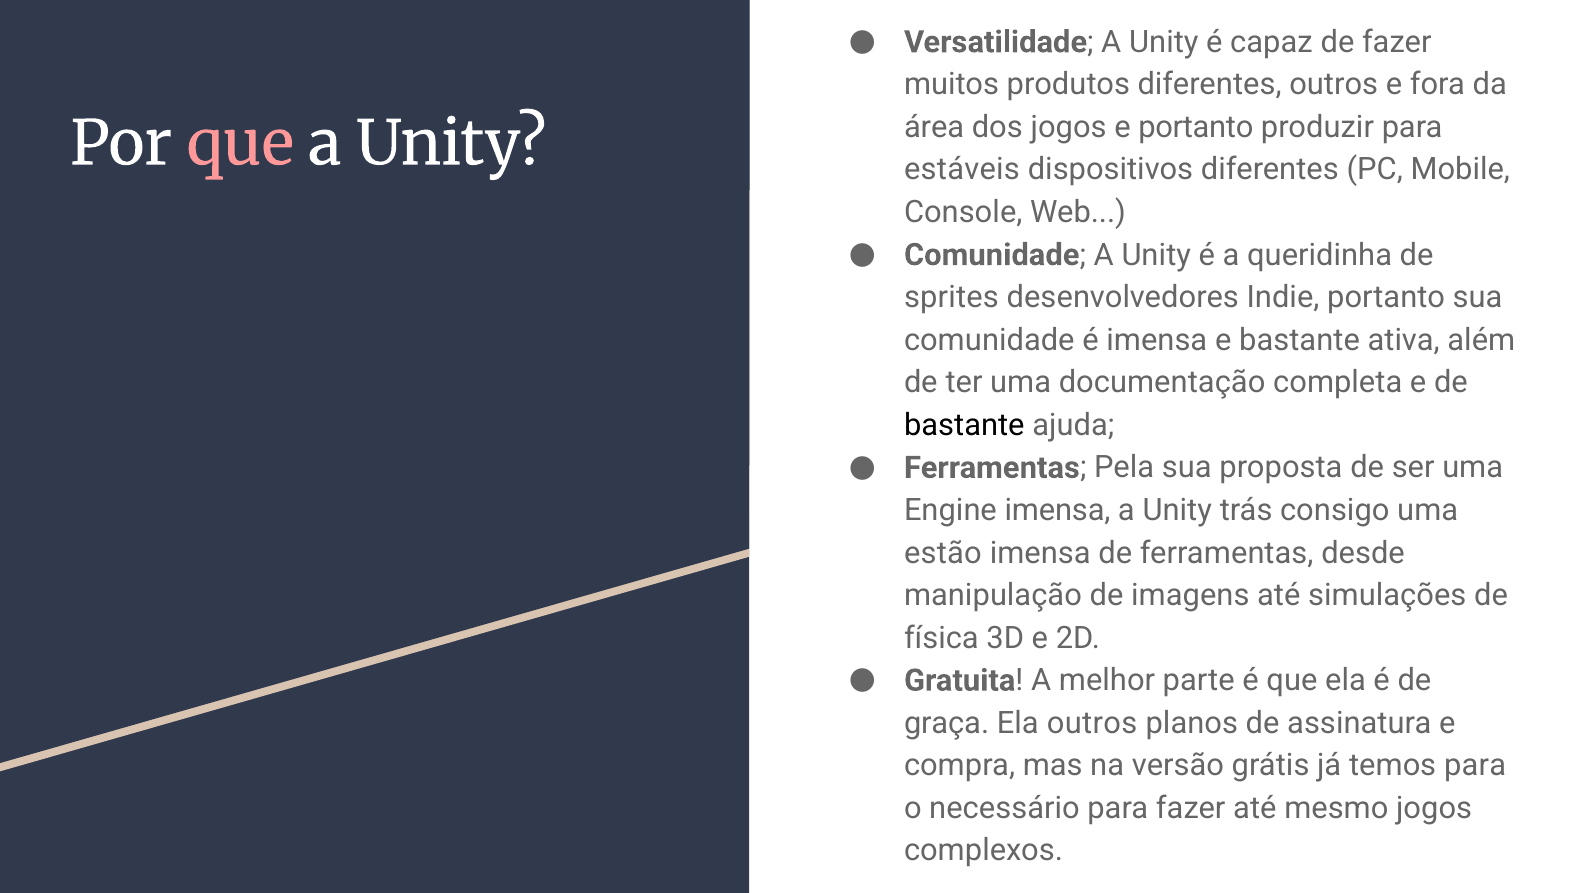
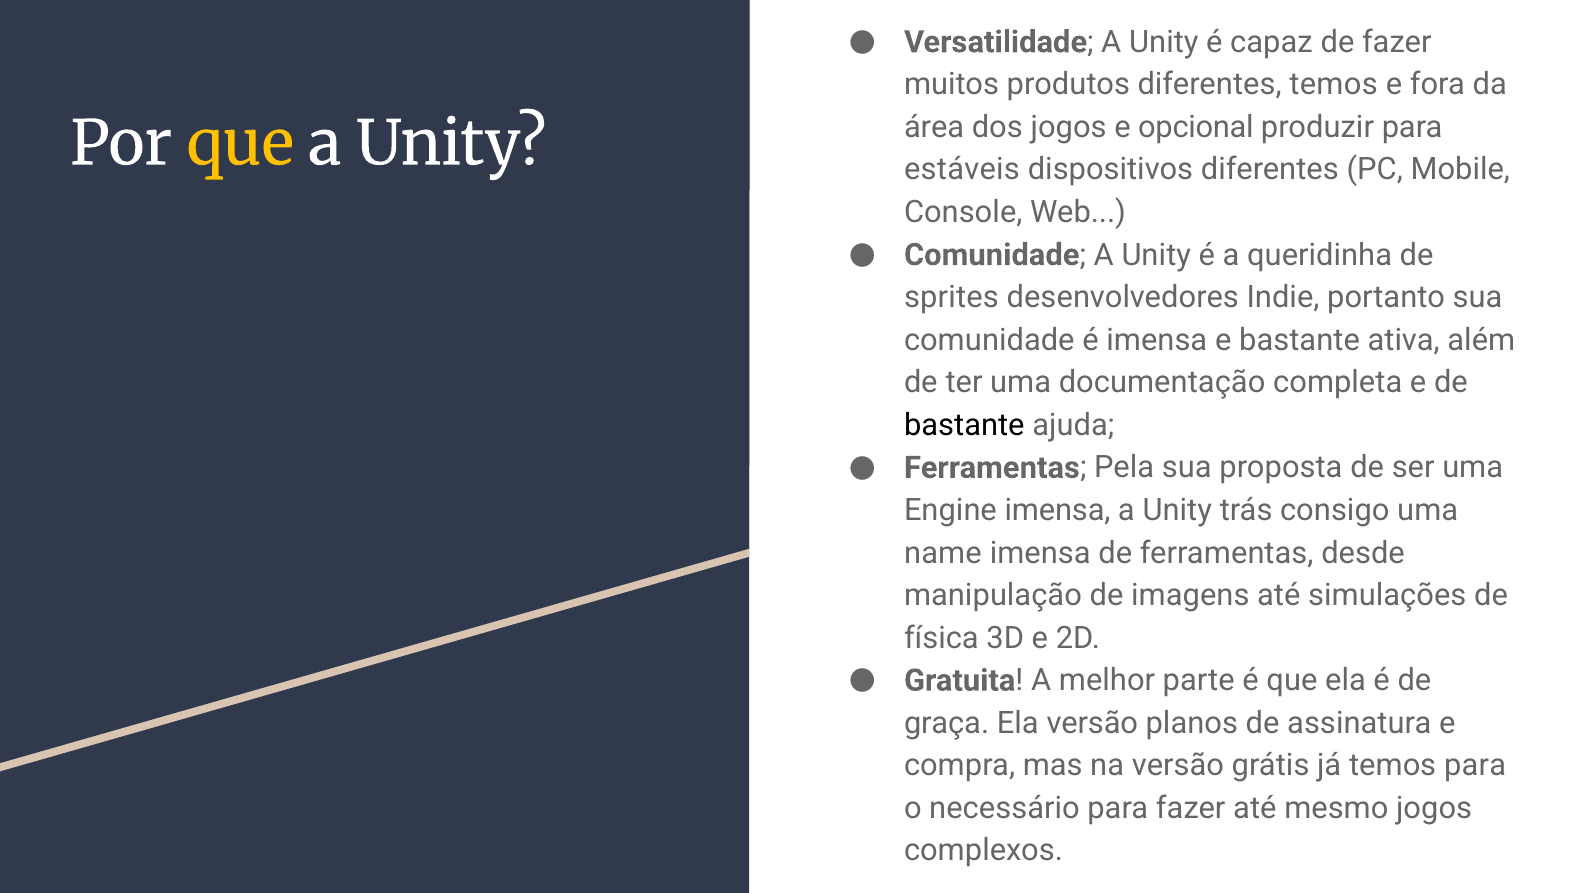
diferentes outros: outros -> temos (1334, 85)
e portanto: portanto -> opcional (1196, 127)
que colour: pink -> yellow (240, 144)
estão: estão -> name (943, 553)
Ela outros: outros -> versão (1092, 723)
